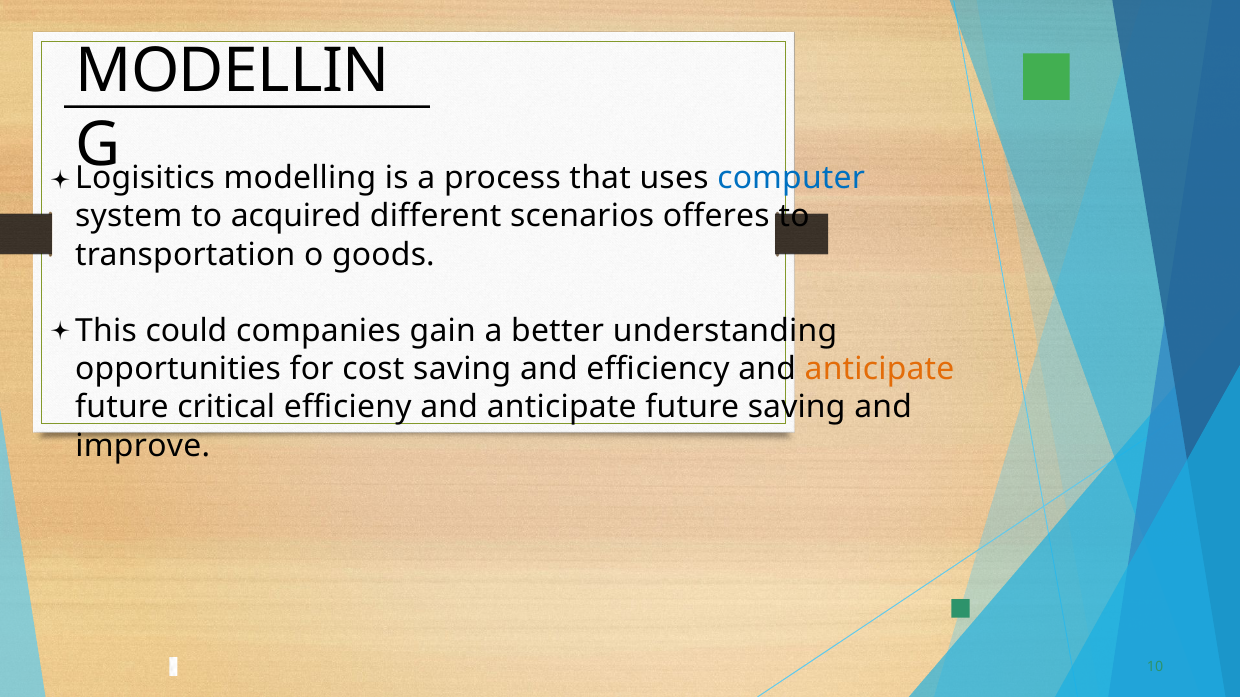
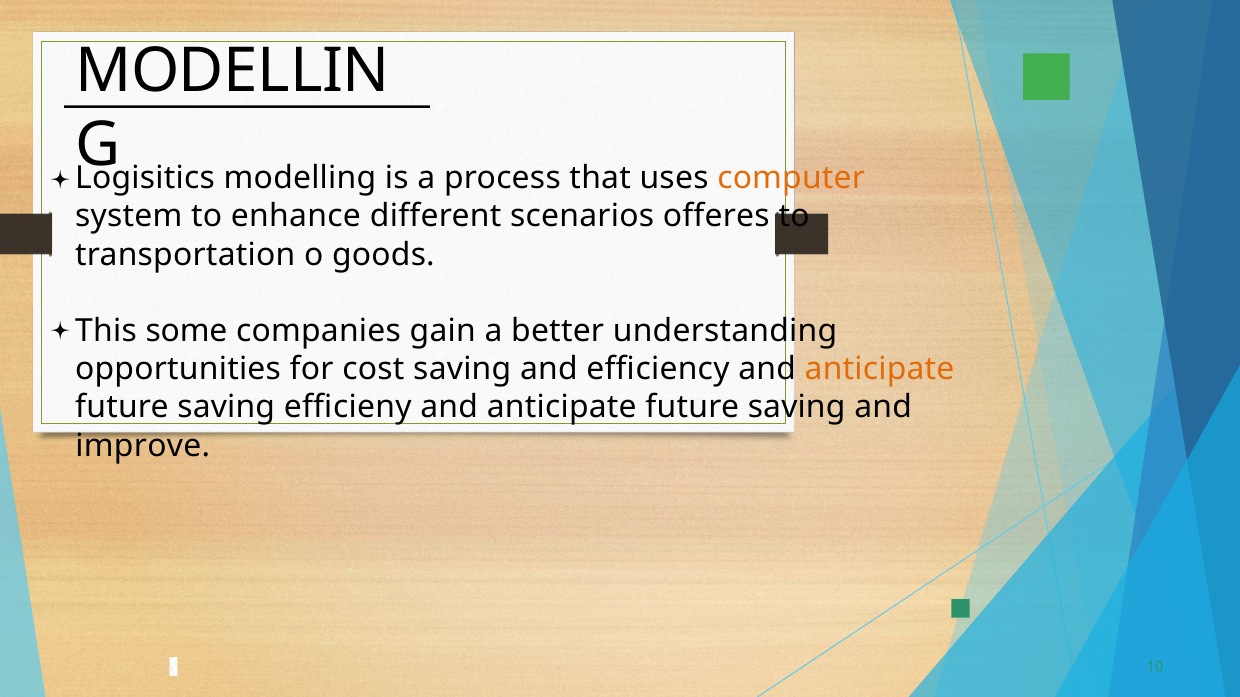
computer colour: blue -> orange (791, 178)
acquired: acquired -> enhance (296, 216)
could: could -> some (186, 331)
critical: critical -> saving (226, 408)
